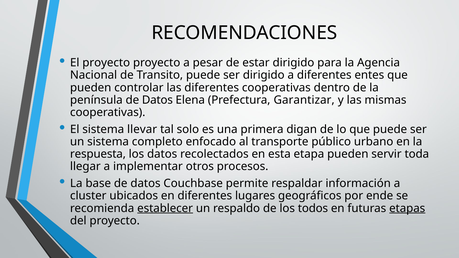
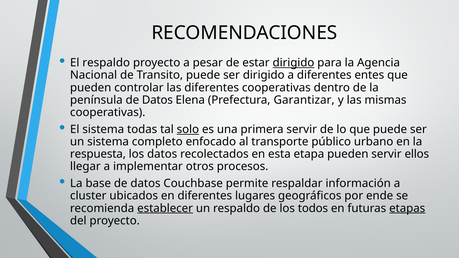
El proyecto: proyecto -> respaldo (106, 63)
dirigido underline: none -> present (293, 63)
llevar: llevar -> todas (142, 129)
solo underline: none -> present (188, 129)
primera digan: digan -> servir (302, 129)
toda: toda -> ellos (417, 154)
